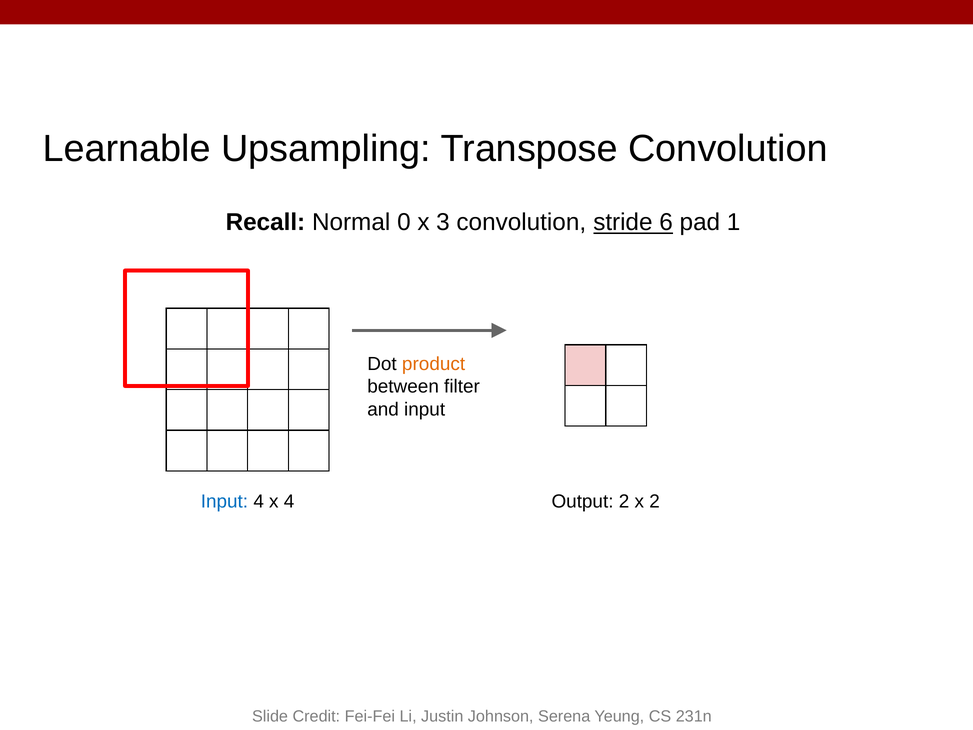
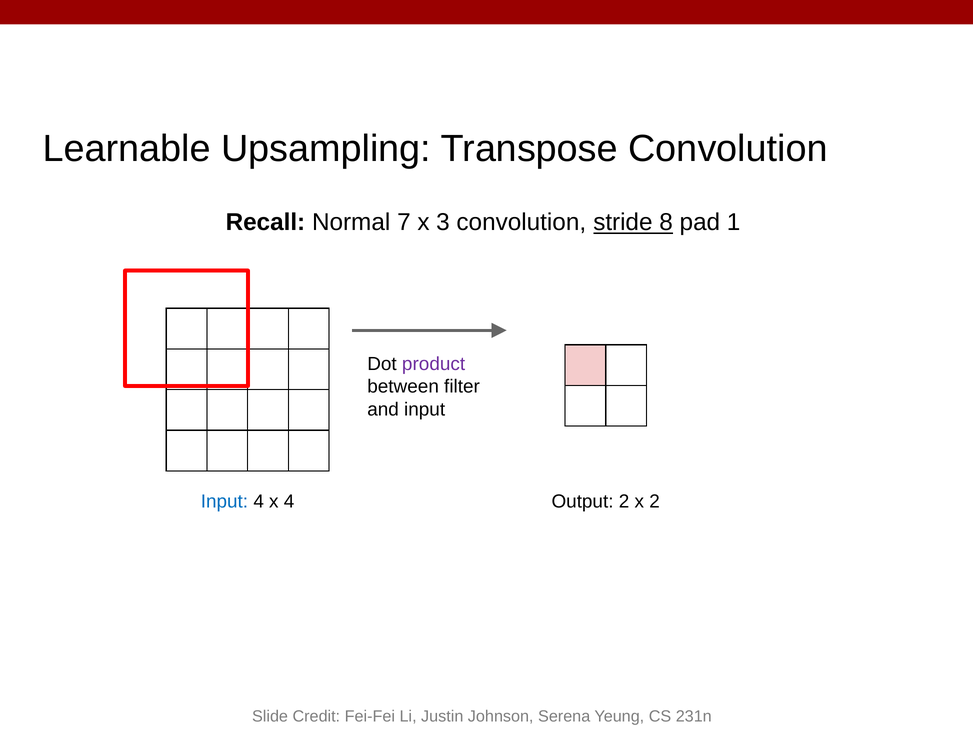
0: 0 -> 7 (404, 222)
6: 6 -> 8 (666, 222)
product colour: orange -> purple (434, 364)
